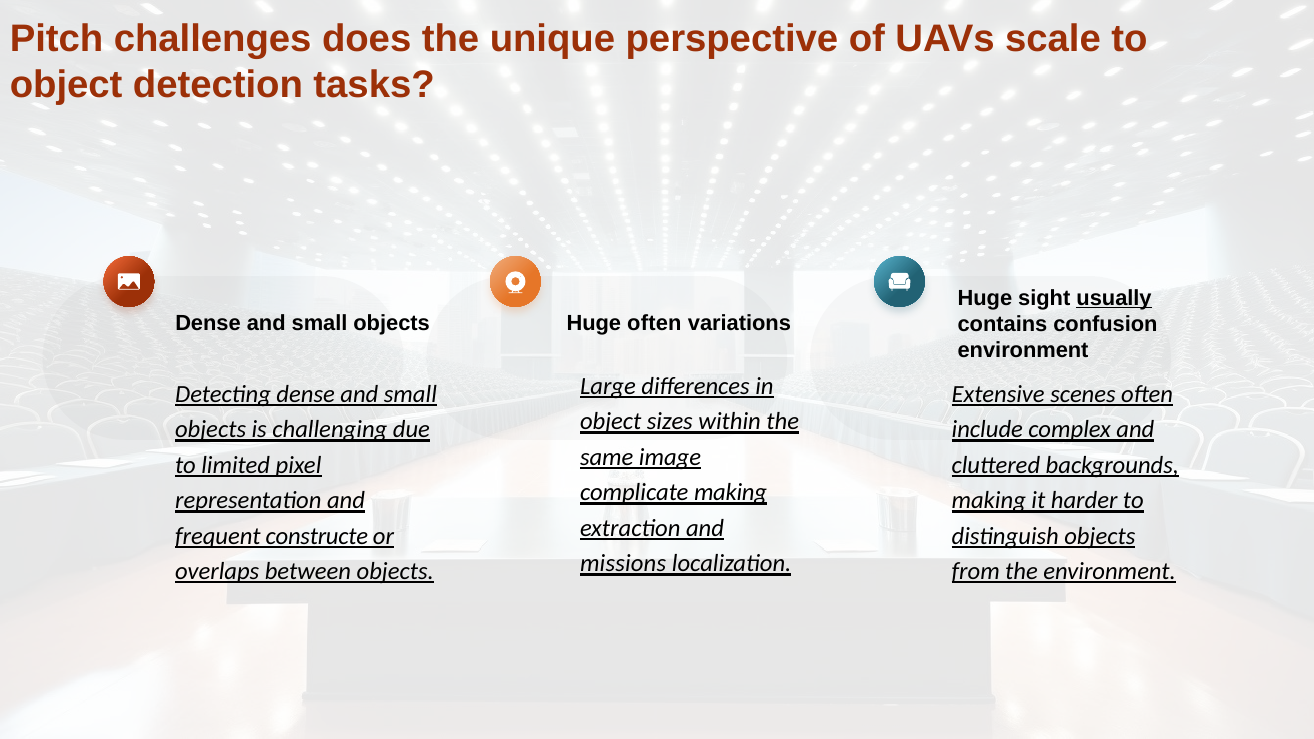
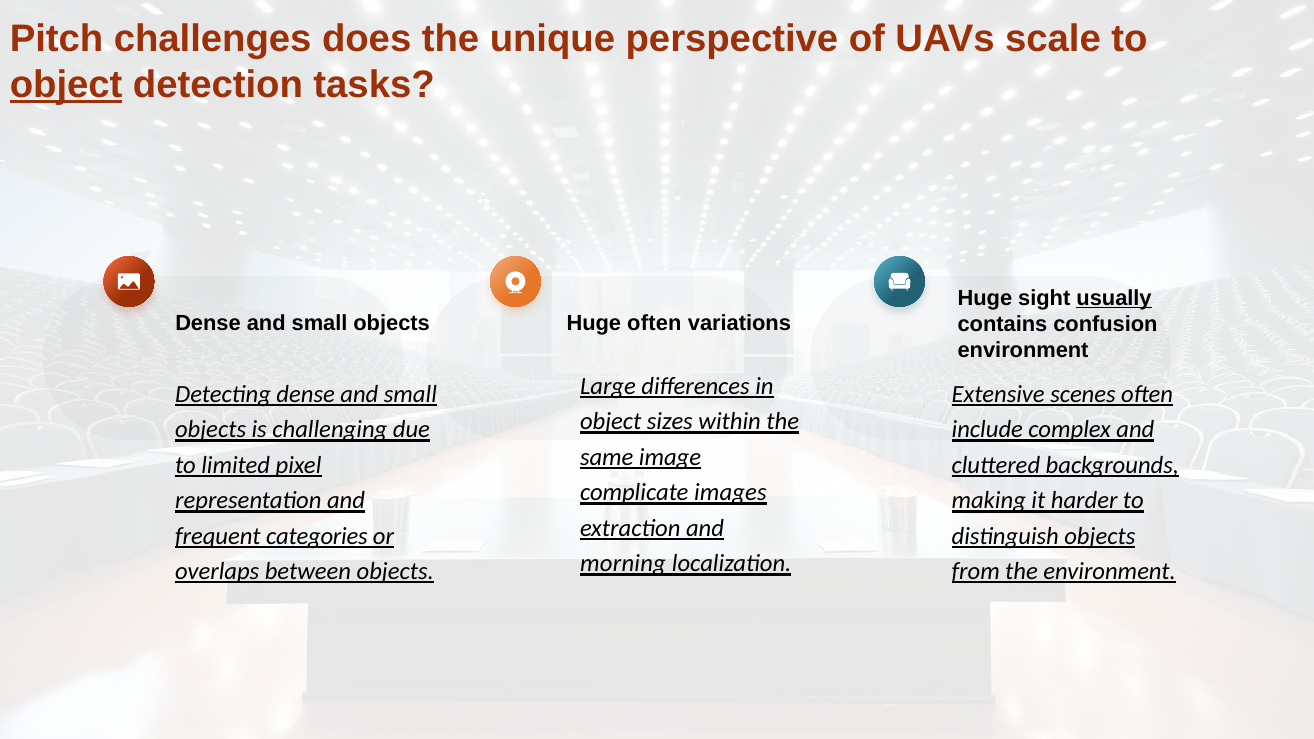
object underline: none -> present (66, 85)
complicate making: making -> images (730, 493)
constructe: constructe -> categories (317, 536)
missions: missions -> morning (623, 564)
